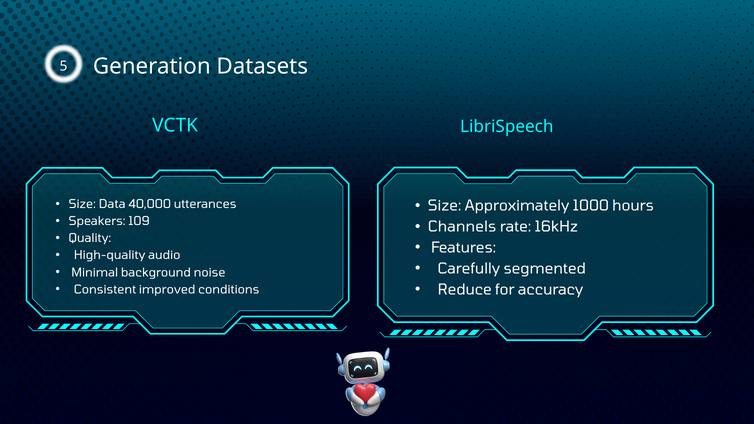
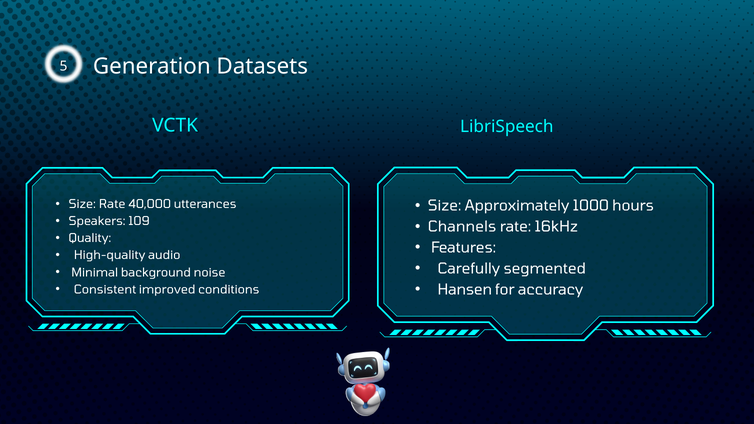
Size Data: Data -> Rate (112, 204)
Reduce: Reduce -> Hansen (465, 290)
